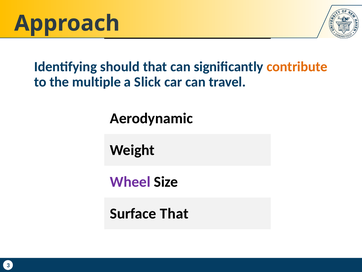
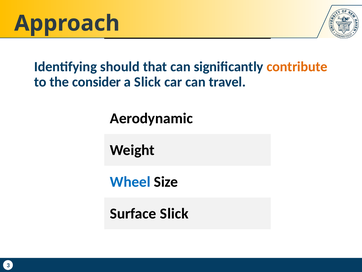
multiple: multiple -> consider (97, 82)
Wheel colour: purple -> blue (130, 182)
Surface That: That -> Slick (174, 213)
